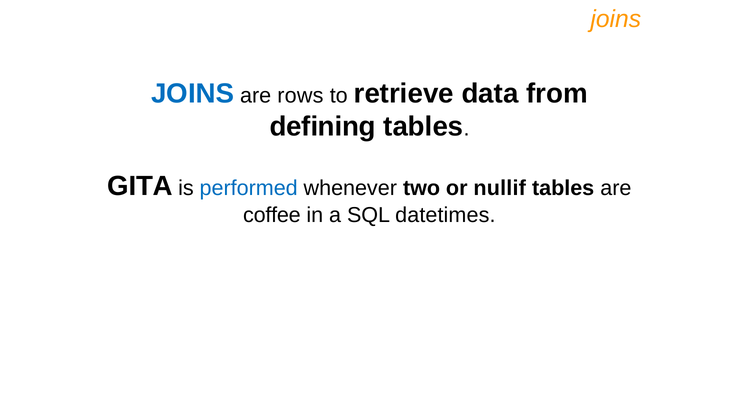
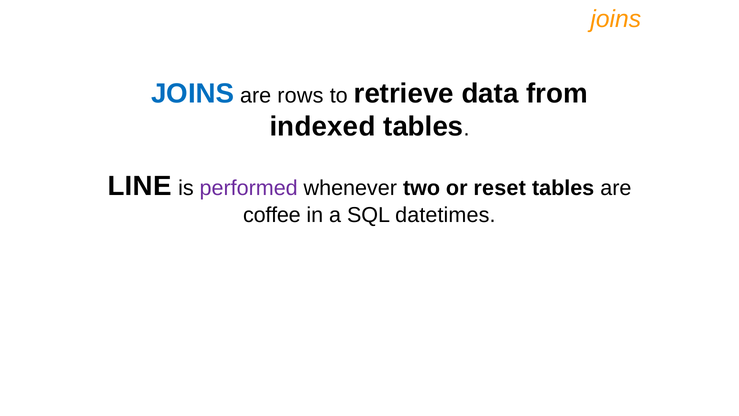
defining: defining -> indexed (322, 127)
GITA: GITA -> LINE (140, 186)
performed colour: blue -> purple (249, 188)
nullif: nullif -> reset (500, 188)
